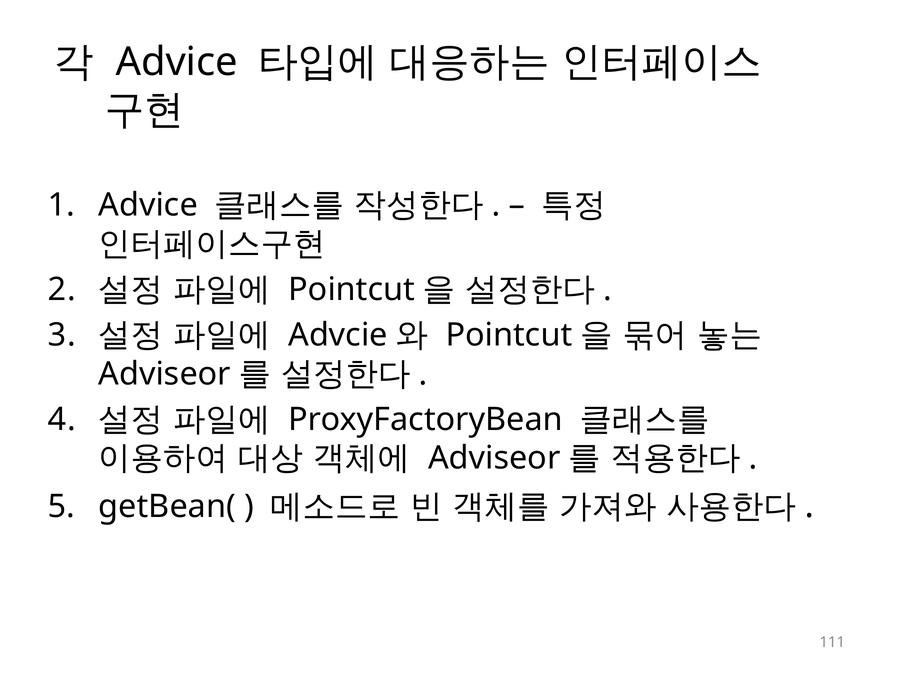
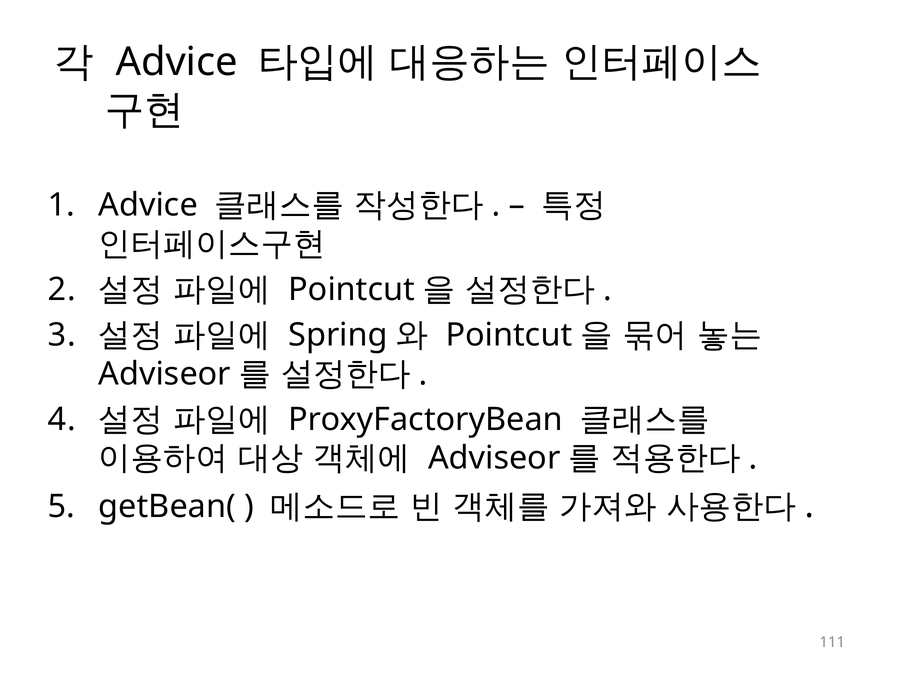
Advcie: Advcie -> Spring (338, 335)
